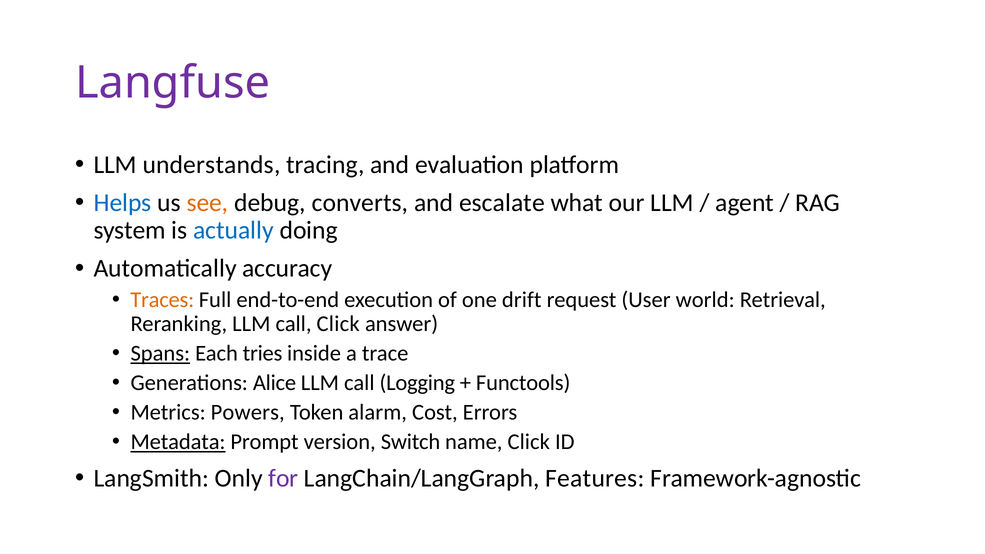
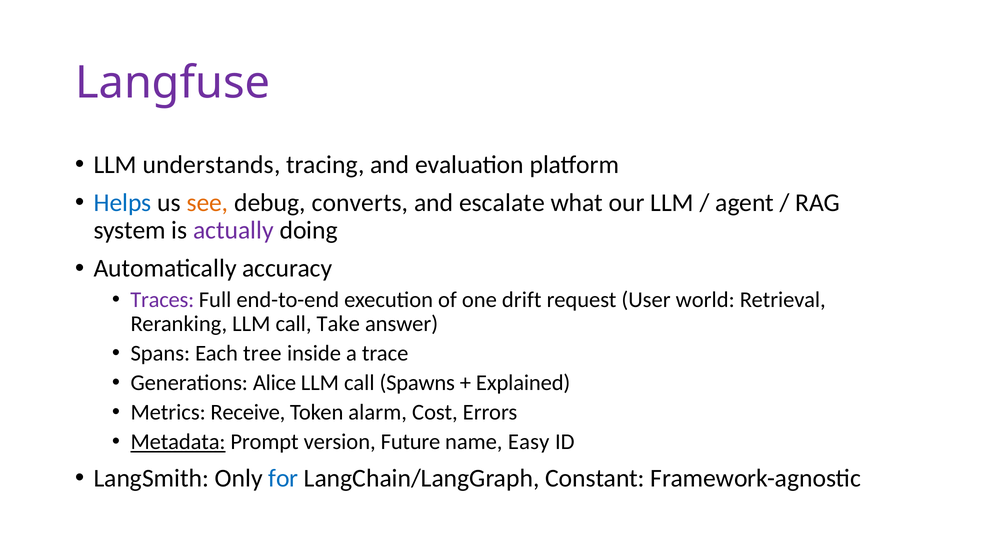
actually colour: blue -> purple (233, 231)
Traces colour: orange -> purple (162, 300)
call Click: Click -> Take (338, 324)
Spans underline: present -> none (160, 353)
tries: tries -> tree (262, 353)
Logging: Logging -> Spawns (417, 383)
Functools: Functools -> Explained (523, 383)
Powers: Powers -> Receive (248, 412)
Switch: Switch -> Future (411, 442)
name Click: Click -> Easy (529, 442)
for colour: purple -> blue (283, 478)
Features: Features -> Constant (595, 478)
